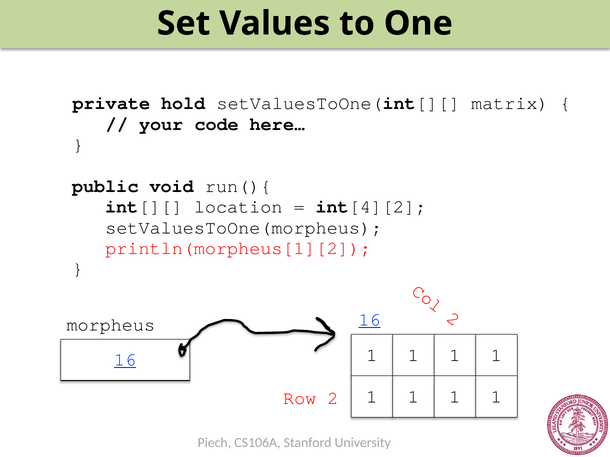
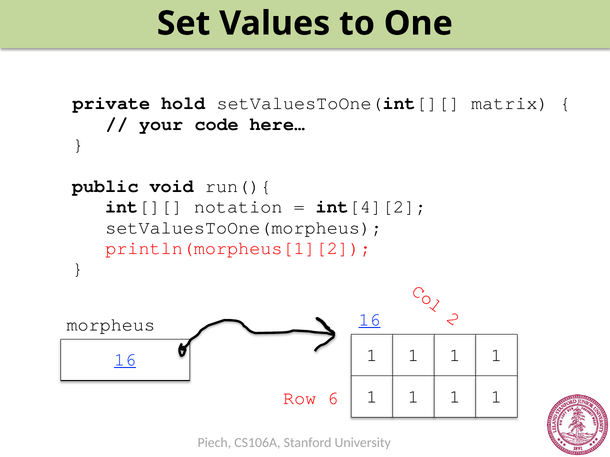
location: location -> notation (238, 207)
Row 2: 2 -> 6 (333, 399)
